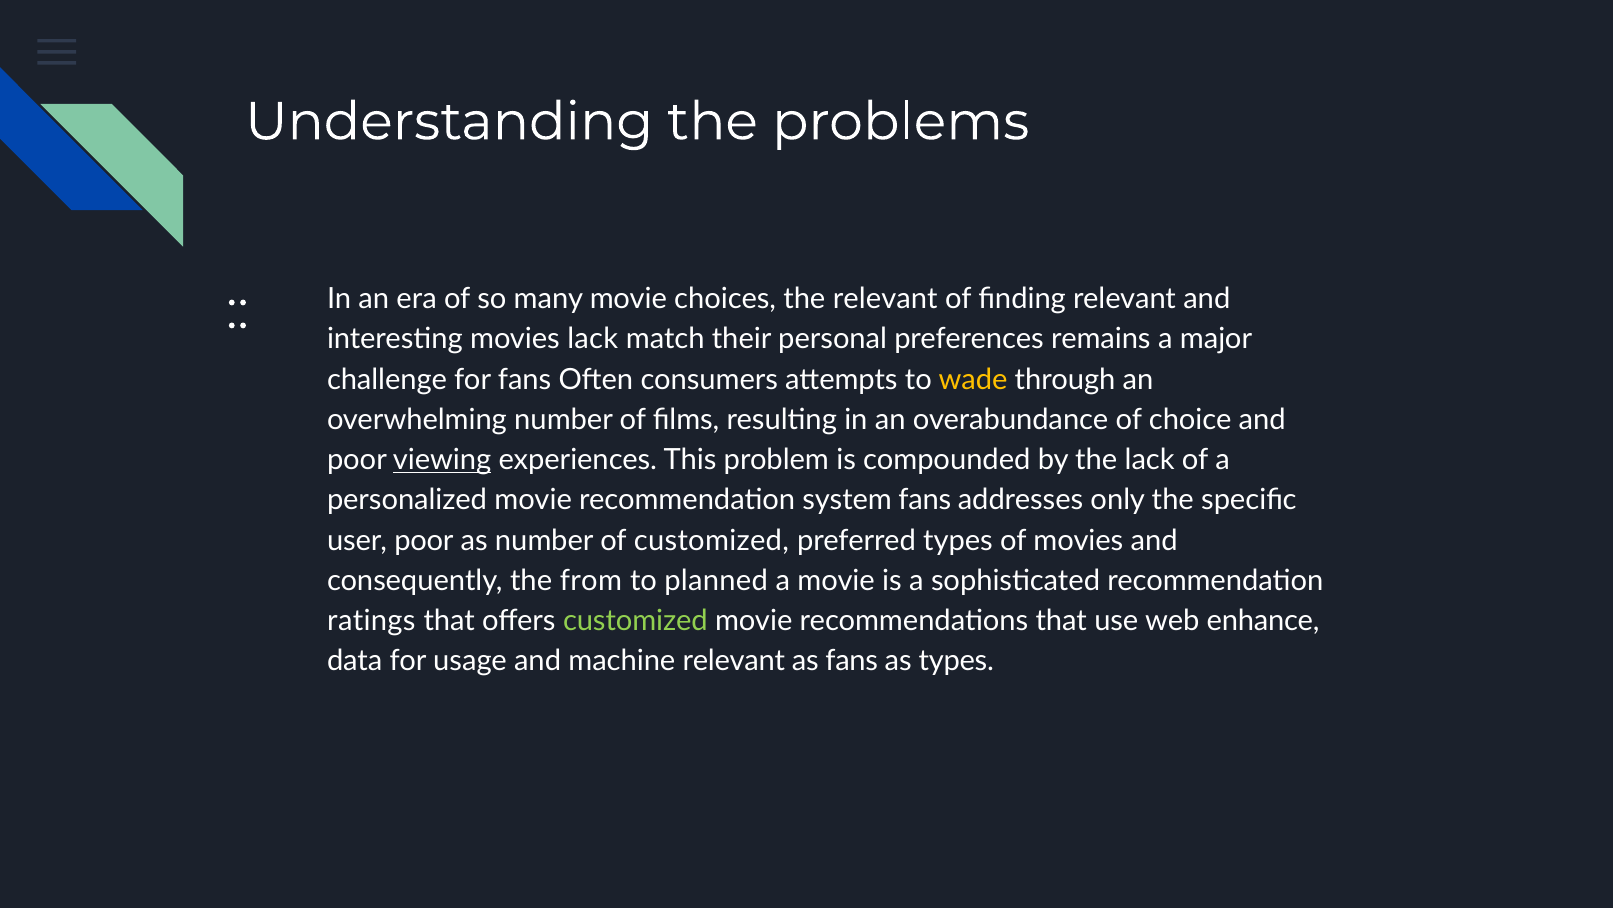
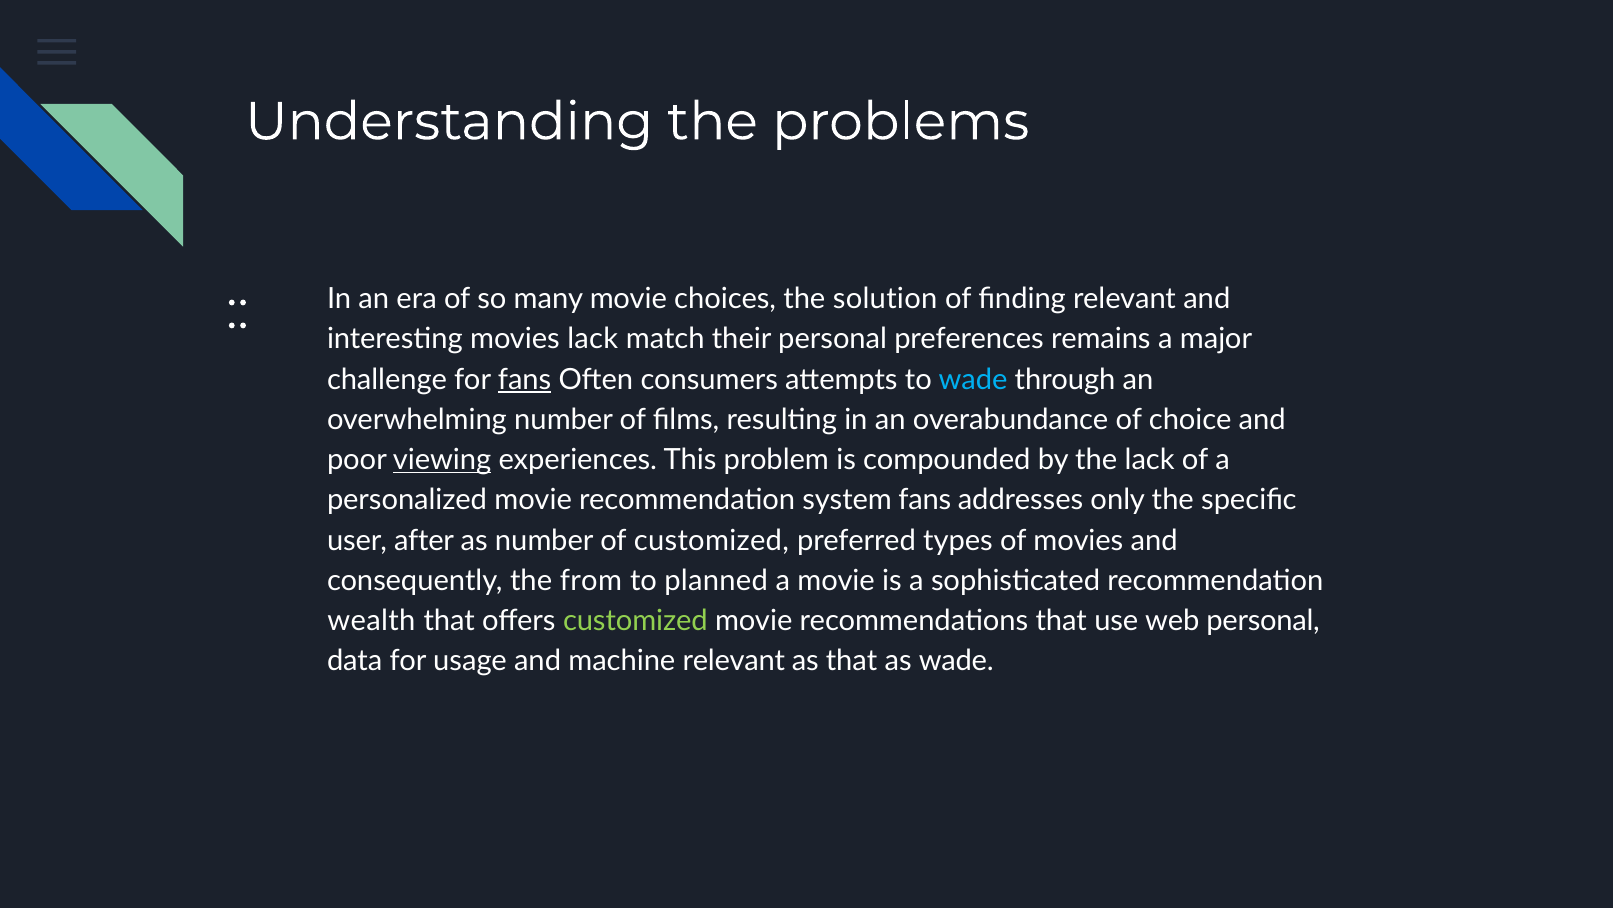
the relevant: relevant -> solution (885, 299)
fans underline: none -> present (525, 379)
wade colour: yellow -> light blue (973, 379)
user poor: poor -> after (424, 540)
ratings: ratings -> wealth (371, 620)
web enhance: enhance -> personal (1263, 620)
as fans: fans -> that (852, 661)
as types: types -> wade (956, 661)
